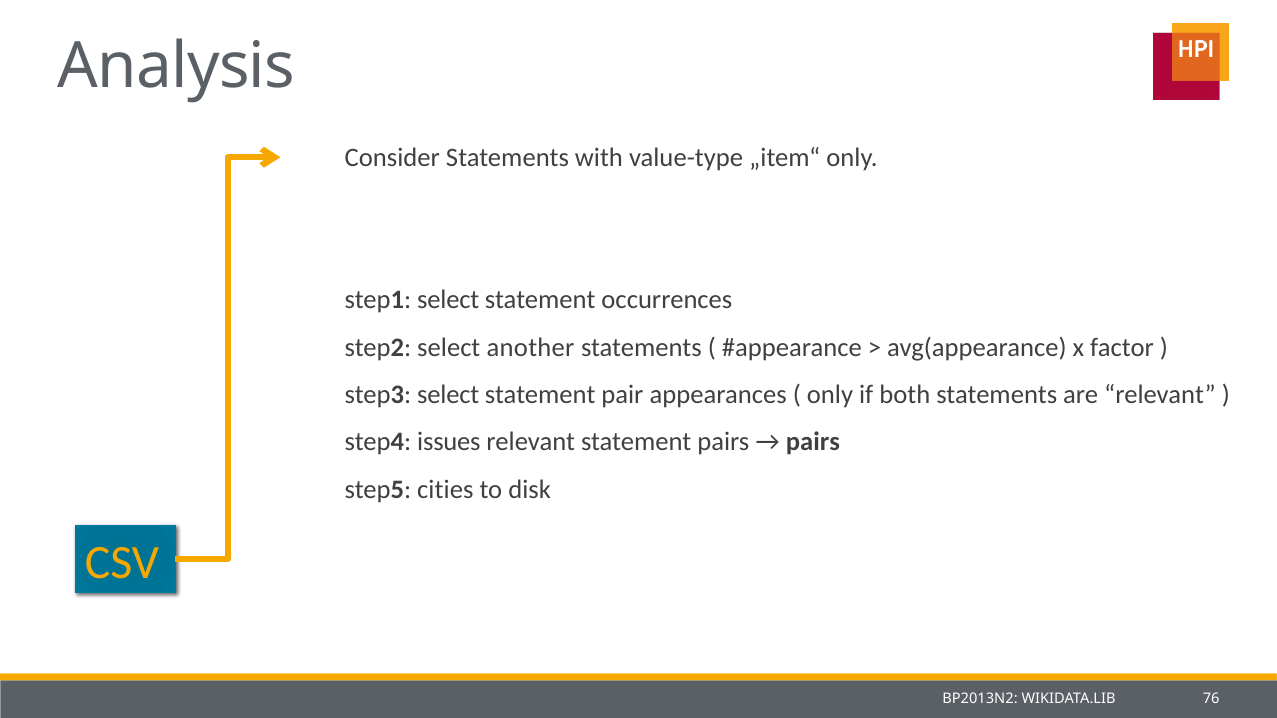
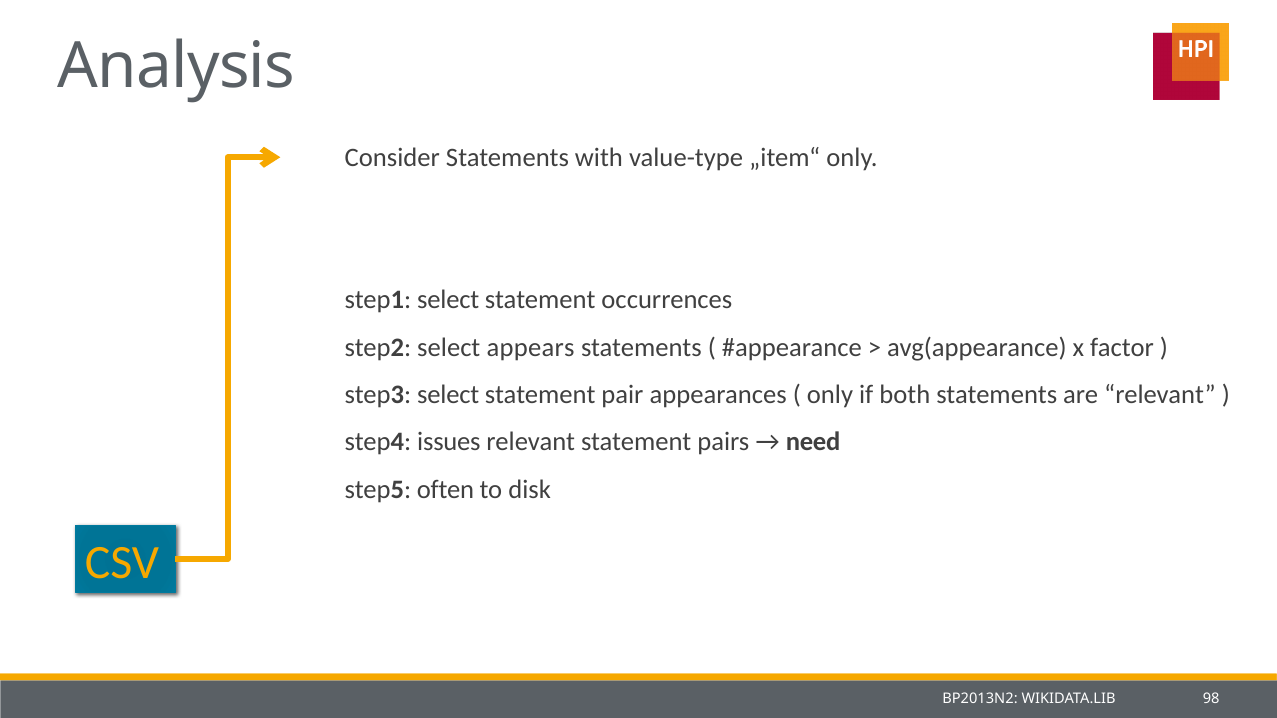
another: another -> appears (531, 347)
pairs: pairs -> need (813, 442)
cities: cities -> often (445, 490)
76: 76 -> 98 (1211, 699)
